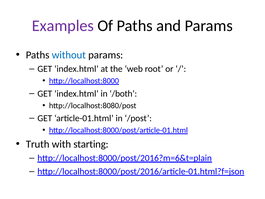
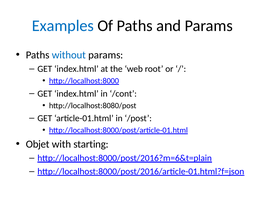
Examples colour: purple -> blue (63, 26)
/both: /both -> /cont (123, 93)
Truth: Truth -> Objet (38, 144)
